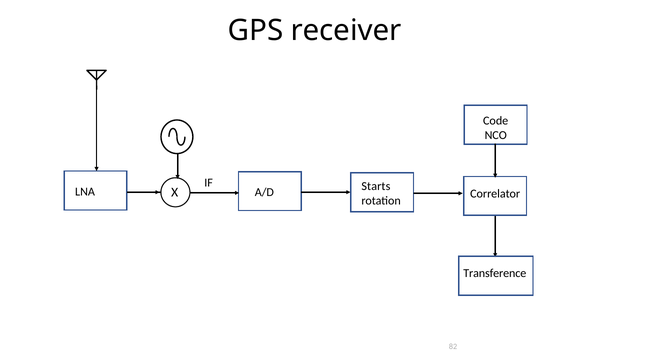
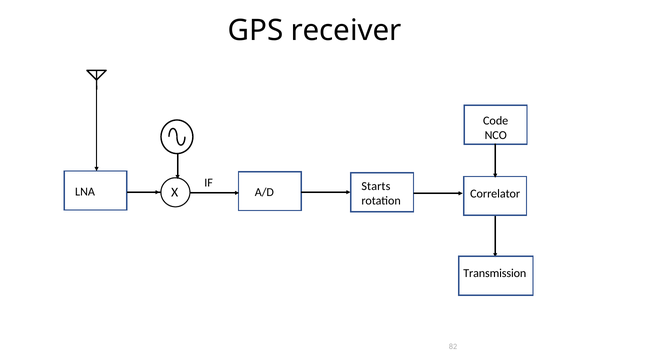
Transference: Transference -> Transmission (495, 273)
